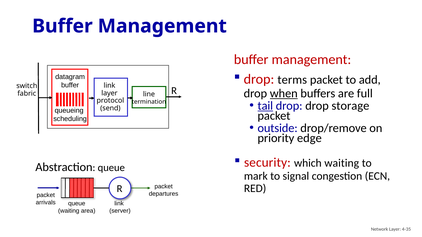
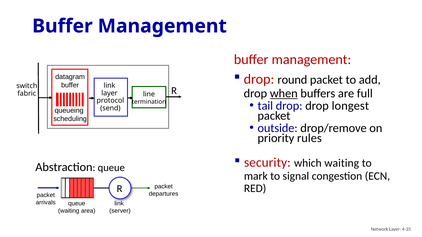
terms: terms -> round (292, 80)
tail underline: present -> none (265, 106)
storage: storage -> longest (350, 106)
edge: edge -> rules (309, 138)
